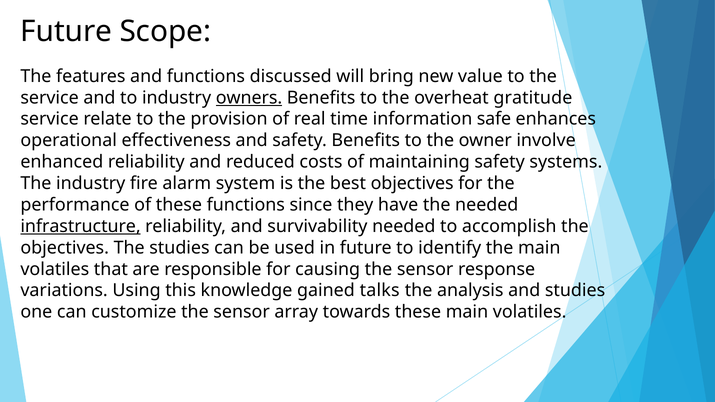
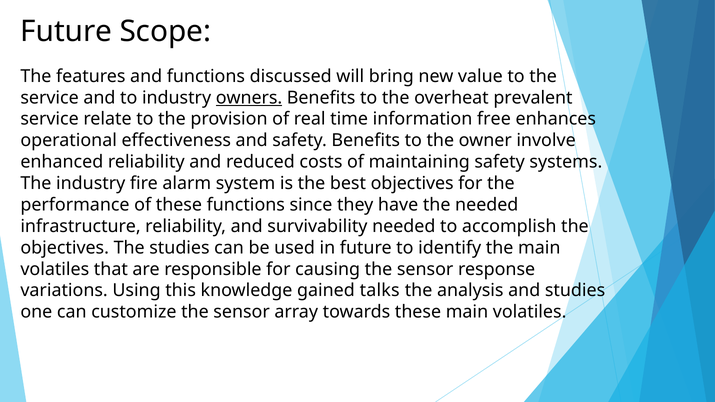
gratitude: gratitude -> prevalent (533, 98)
safe: safe -> free (494, 119)
infrastructure underline: present -> none (81, 226)
